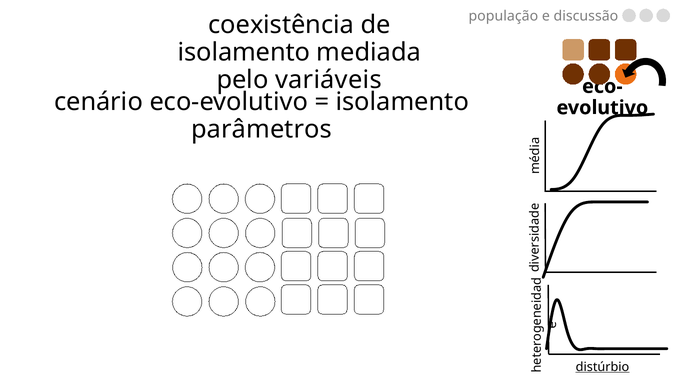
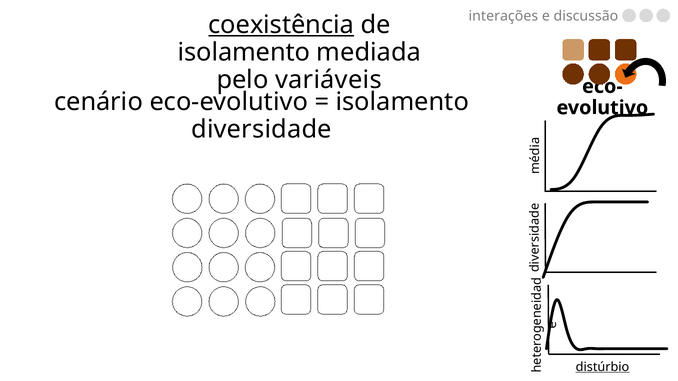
população: população -> interações (503, 16)
coexistência underline: none -> present (281, 25)
parâmetros: parâmetros -> diversidade (261, 130)
